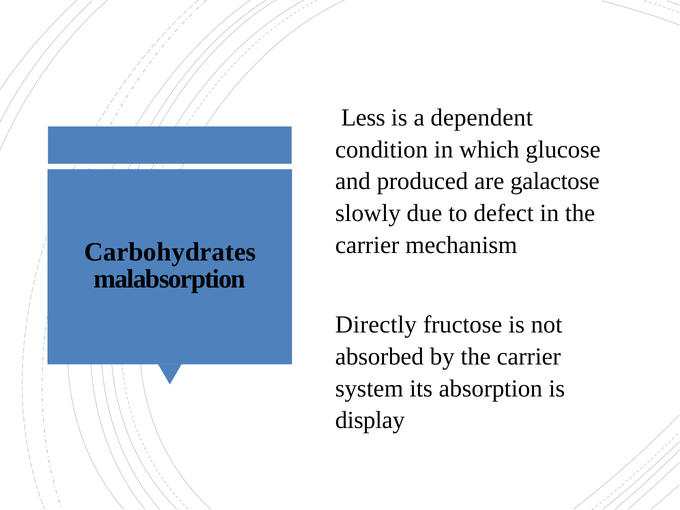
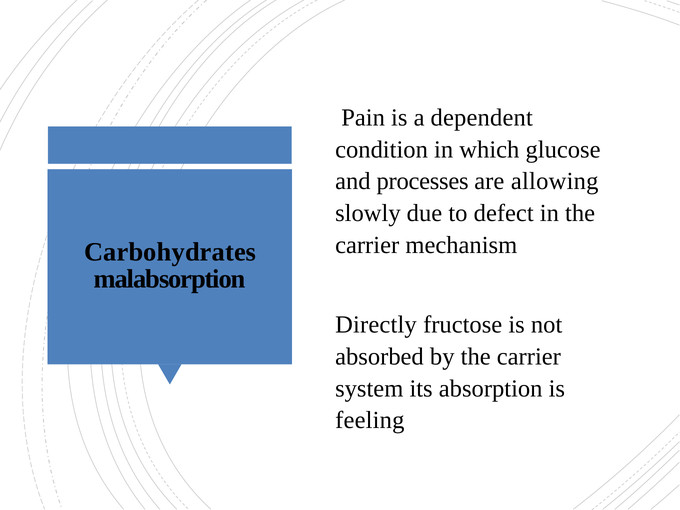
Less: Less -> Pain (363, 118)
produced: produced -> processes (423, 181)
galactose: galactose -> allowing (555, 181)
display: display -> feeling (370, 420)
